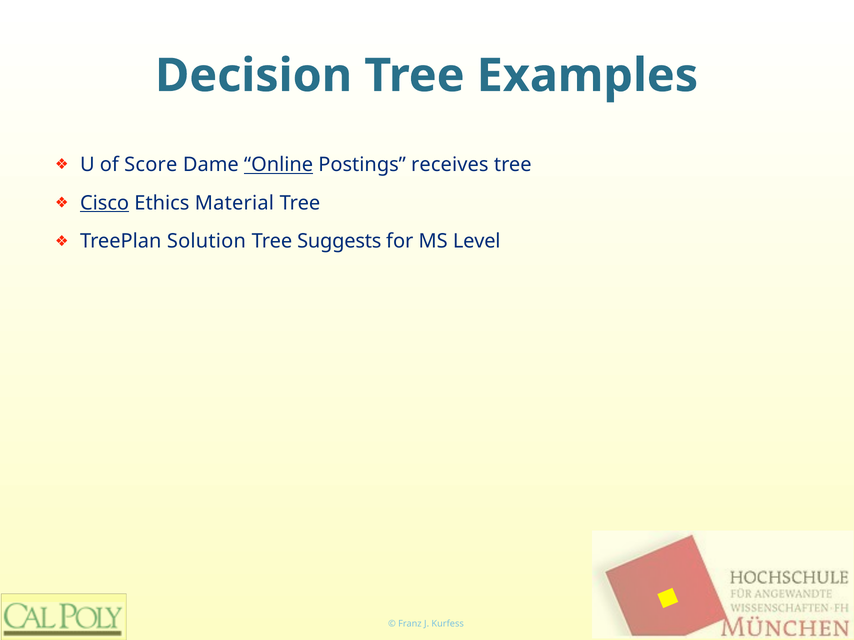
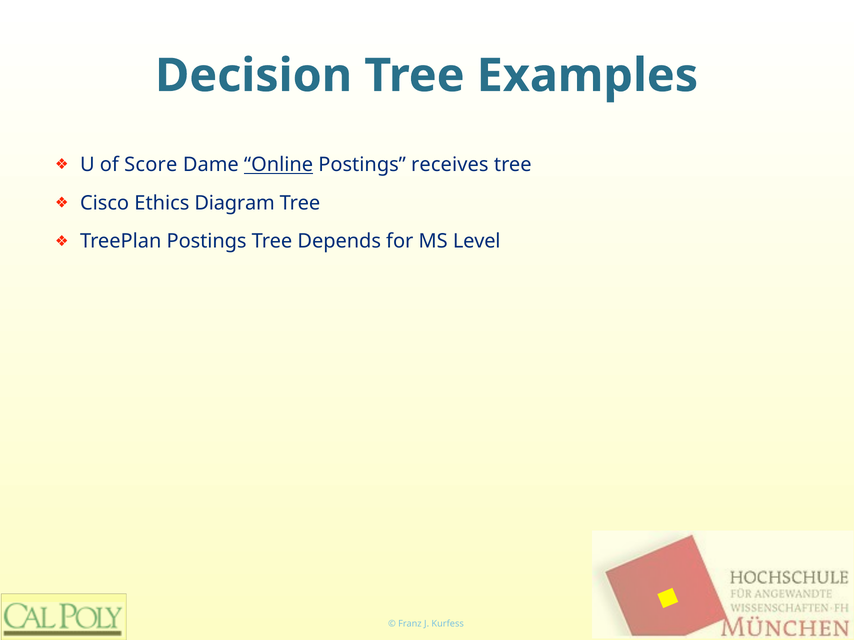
Cisco underline: present -> none (105, 203)
Material: Material -> Diagram (235, 203)
TreePlan Solution: Solution -> Postings (207, 242)
Suggests: Suggests -> Depends (339, 242)
